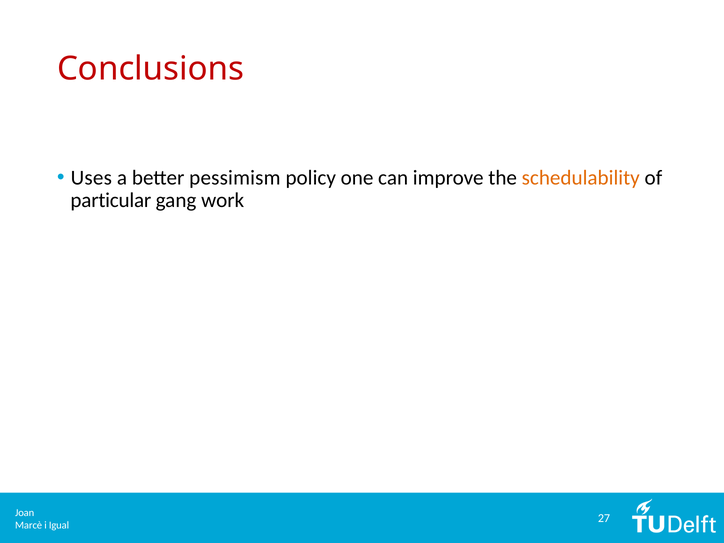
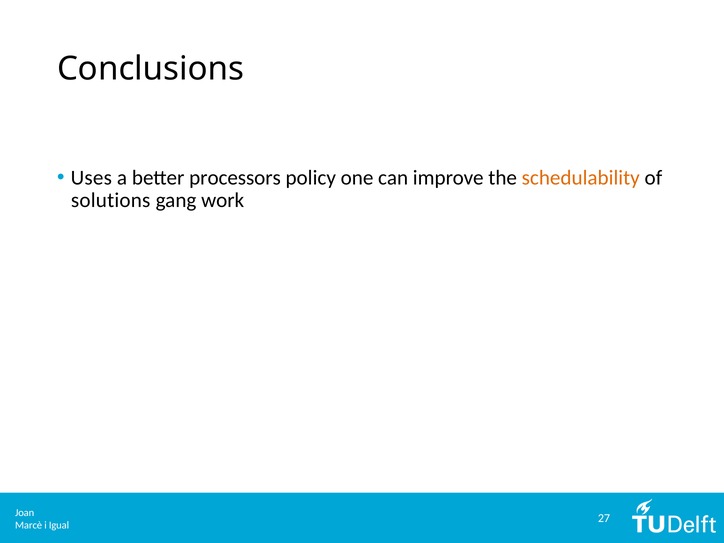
Conclusions colour: red -> black (151, 69)
pessimism: pessimism -> processors (235, 178)
particular: particular -> solutions (111, 200)
